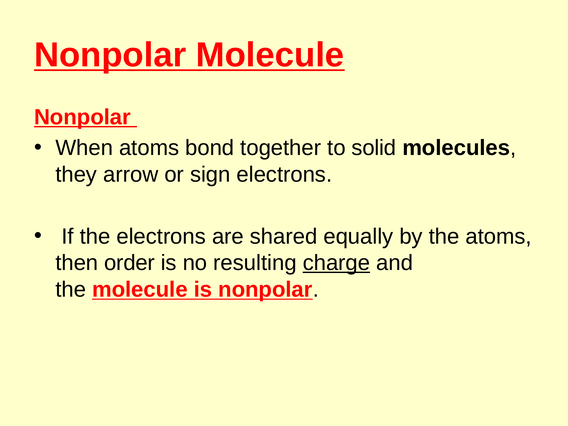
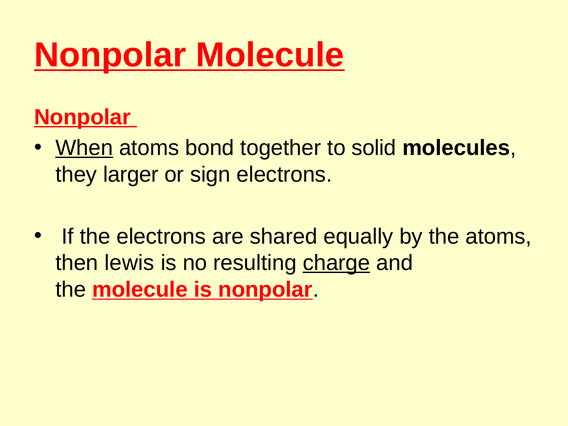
When underline: none -> present (84, 148)
arrow: arrow -> larger (131, 175)
order: order -> lewis (129, 263)
